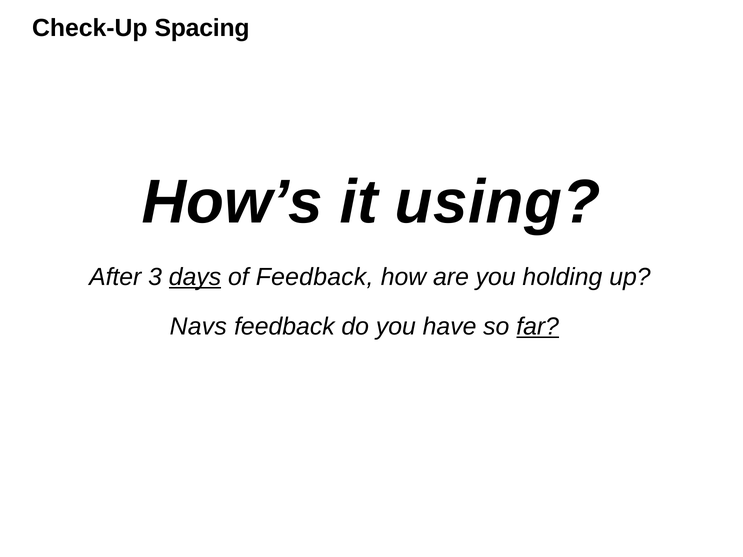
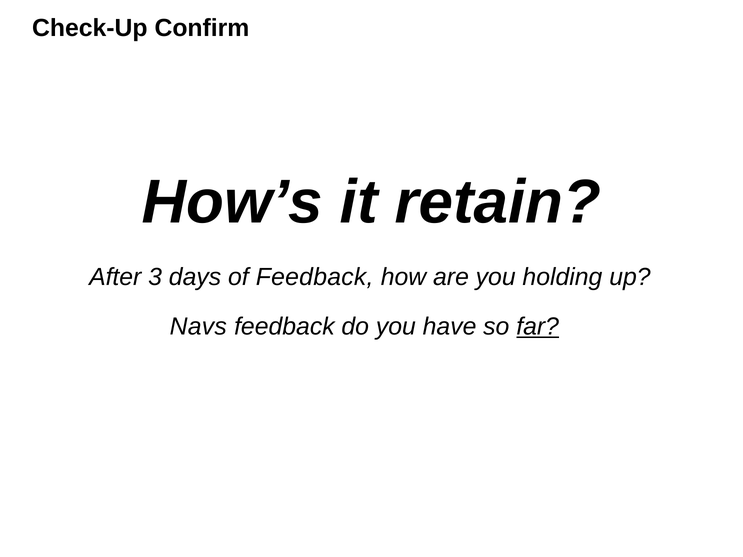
Spacing: Spacing -> Confirm (202, 28)
using: using -> retain (498, 202)
days underline: present -> none (195, 277)
